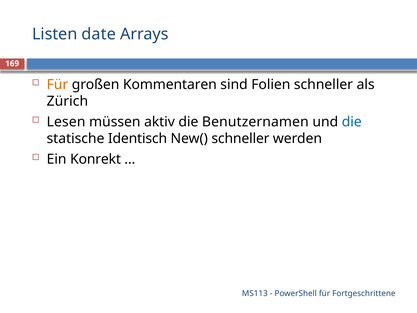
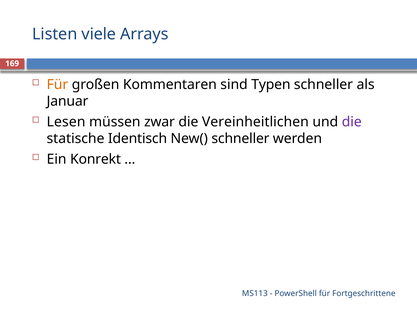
date: date -> viele (99, 34)
Folien: Folien -> Typen (271, 84)
Zürich: Zürich -> Januar (68, 101)
aktiv: aktiv -> zwar (159, 122)
Benutzernamen: Benutzernamen -> Vereinheitlichen (255, 122)
die colour: blue -> purple (352, 122)
